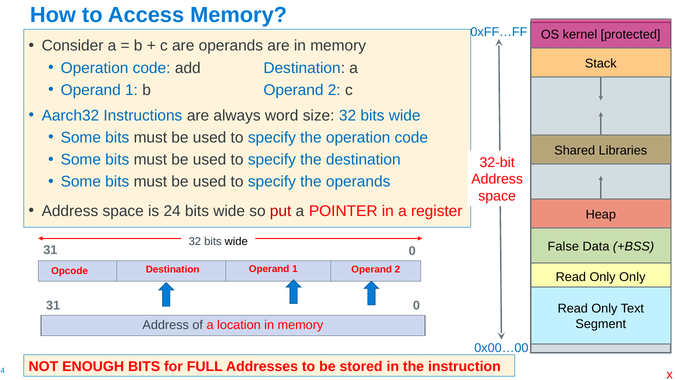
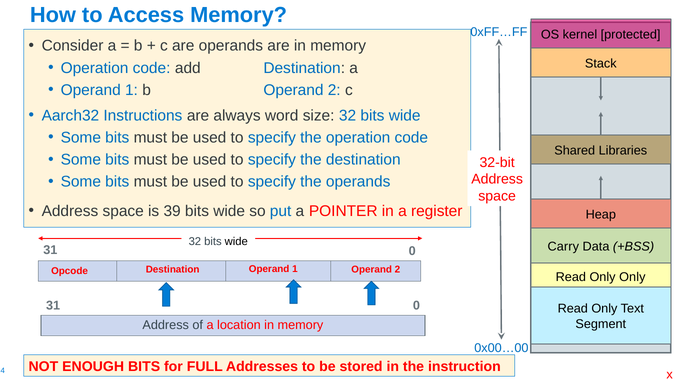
is 24: 24 -> 39 (172, 211)
put colour: red -> blue (281, 211)
False: False -> Carry (563, 247)
